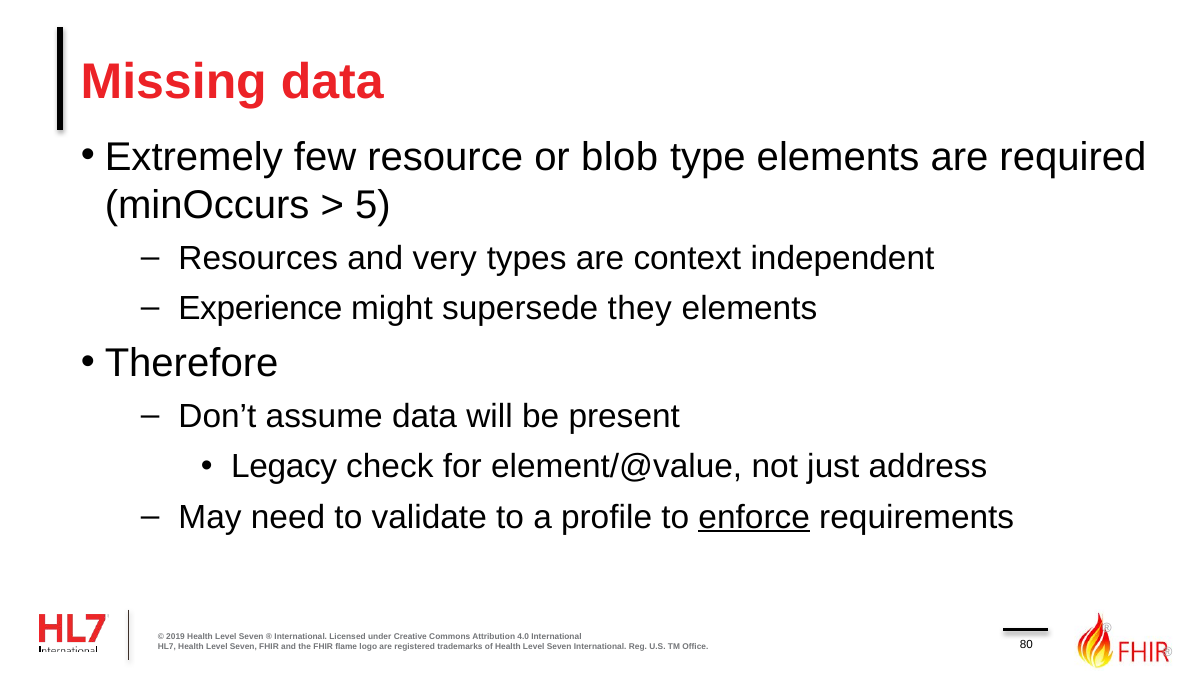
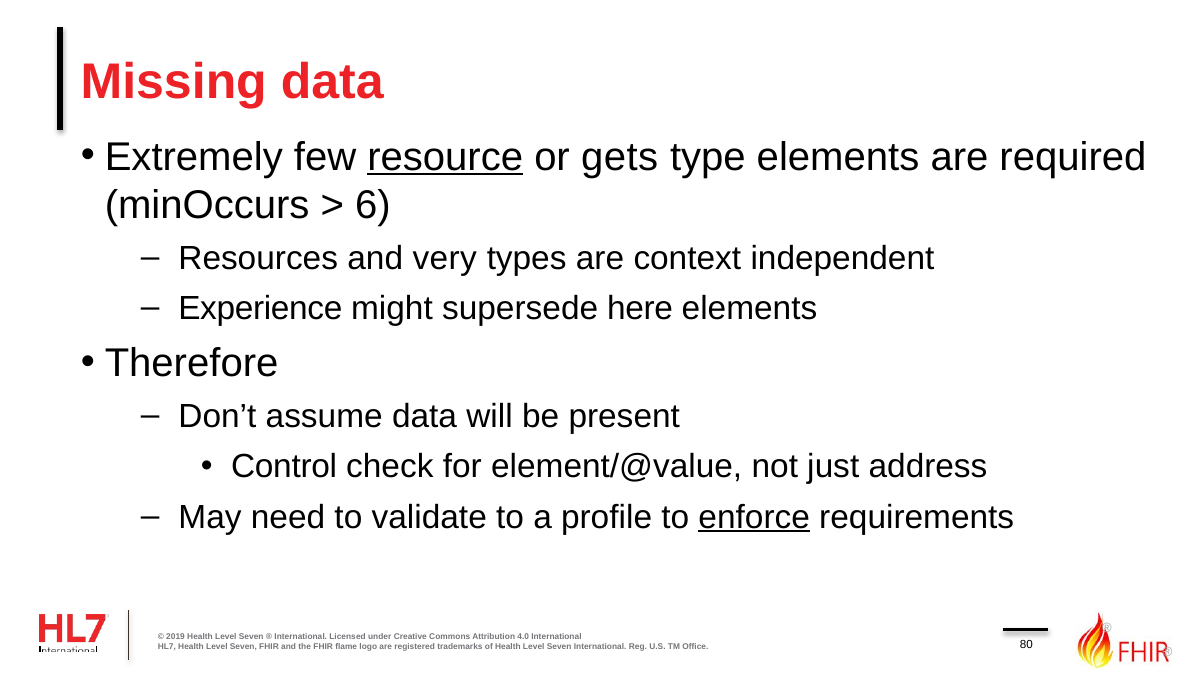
resource underline: none -> present (445, 157)
blob: blob -> gets (620, 157)
5: 5 -> 6 (373, 205)
they: they -> here (640, 309)
Legacy: Legacy -> Control (284, 467)
